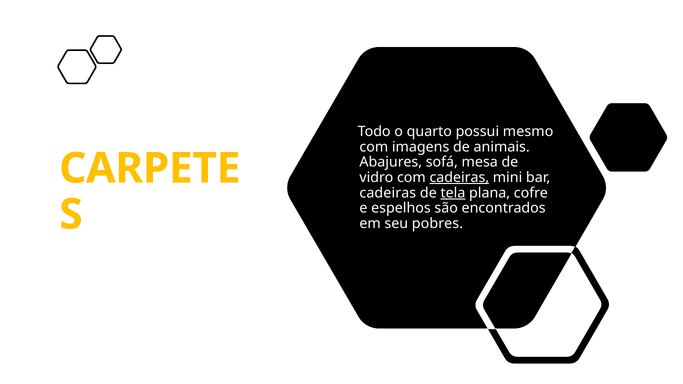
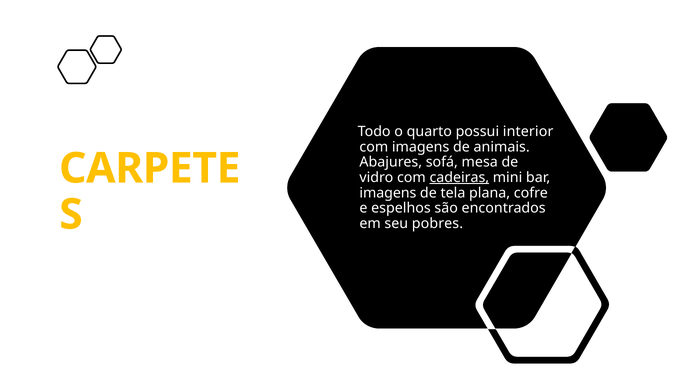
mesmo: mesmo -> interior (528, 132)
cadeiras: cadeiras -> imagens (388, 193)
tela underline: present -> none (453, 193)
